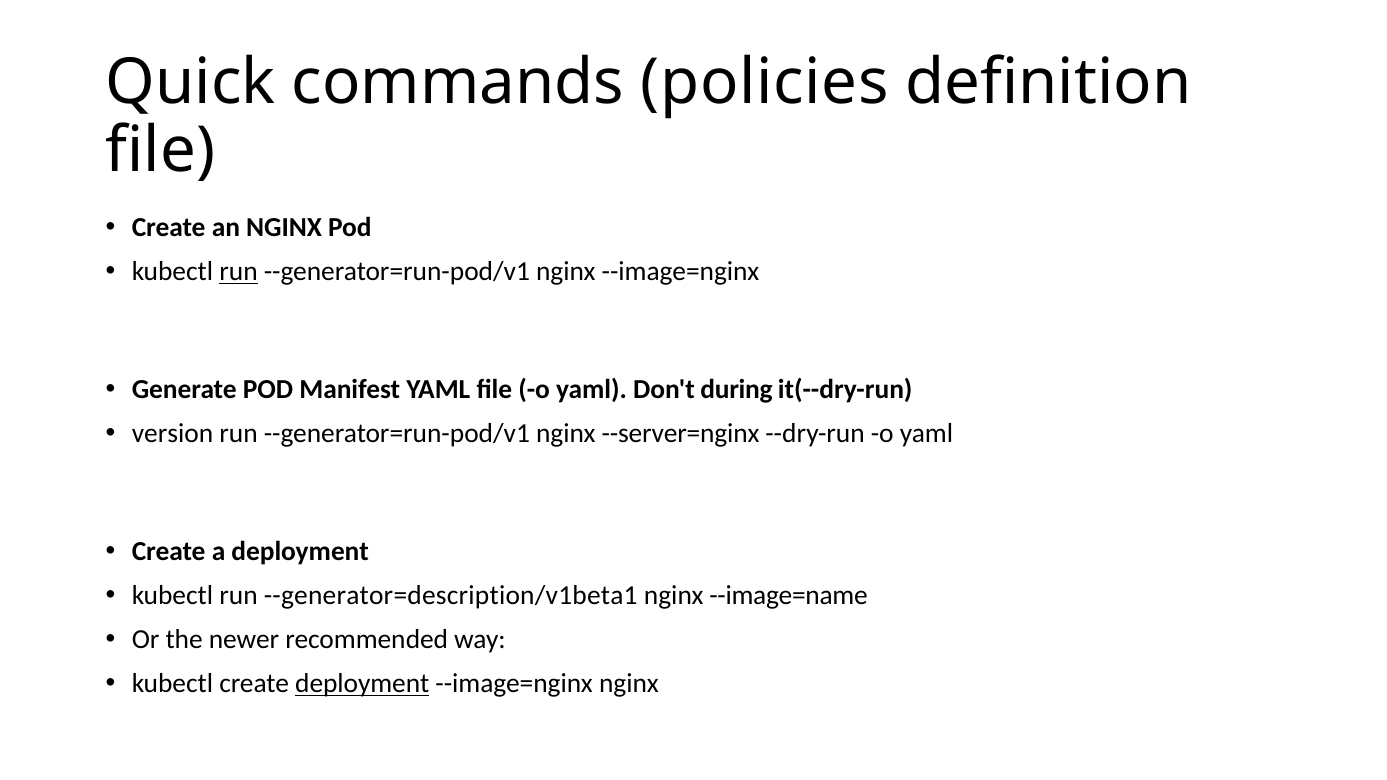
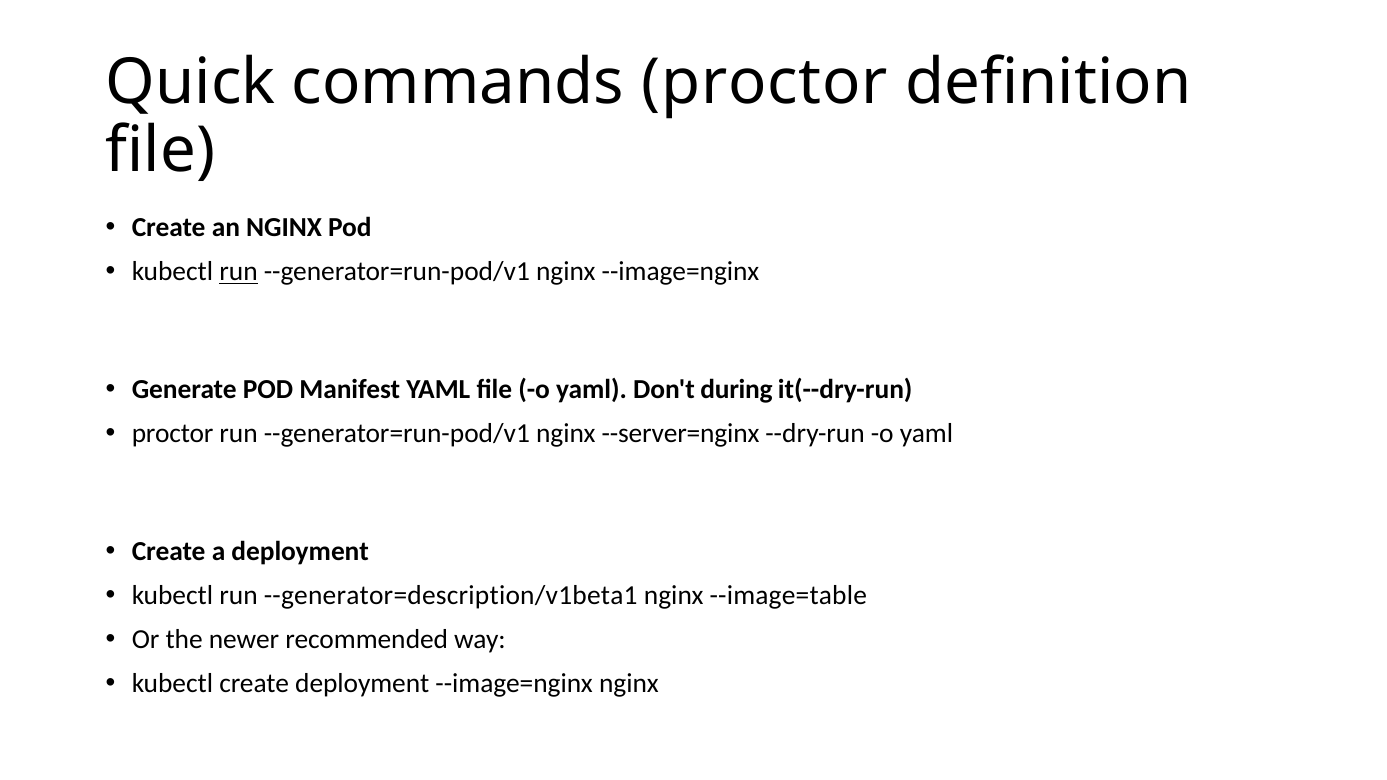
commands policies: policies -> proctor (765, 82)
version: version -> proctor (173, 434)
--image=name: --image=name -> --image=table (788, 596)
deployment underline: present -> none (362, 684)
